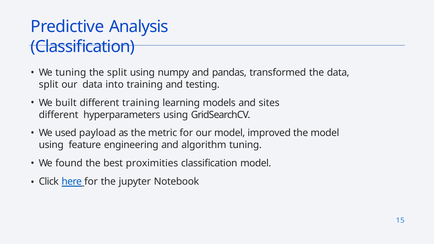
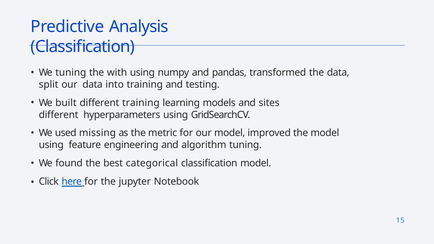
the split: split -> with (117, 73)
payload: payload -> missing (97, 133)
proximities: proximities -> categorical (152, 163)
